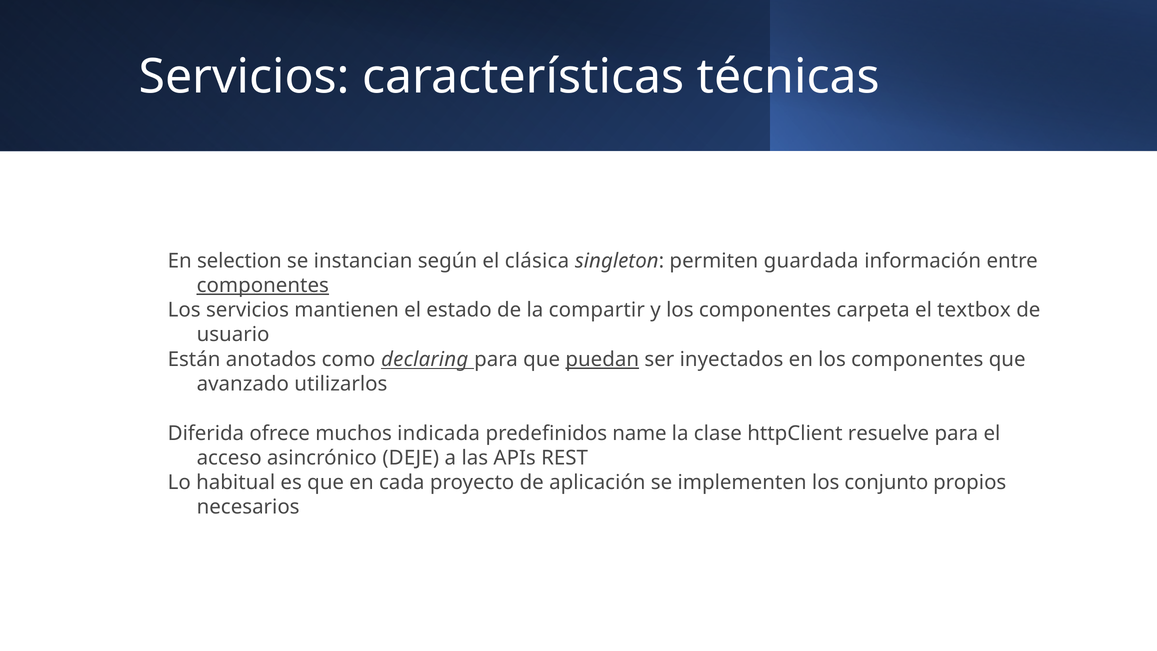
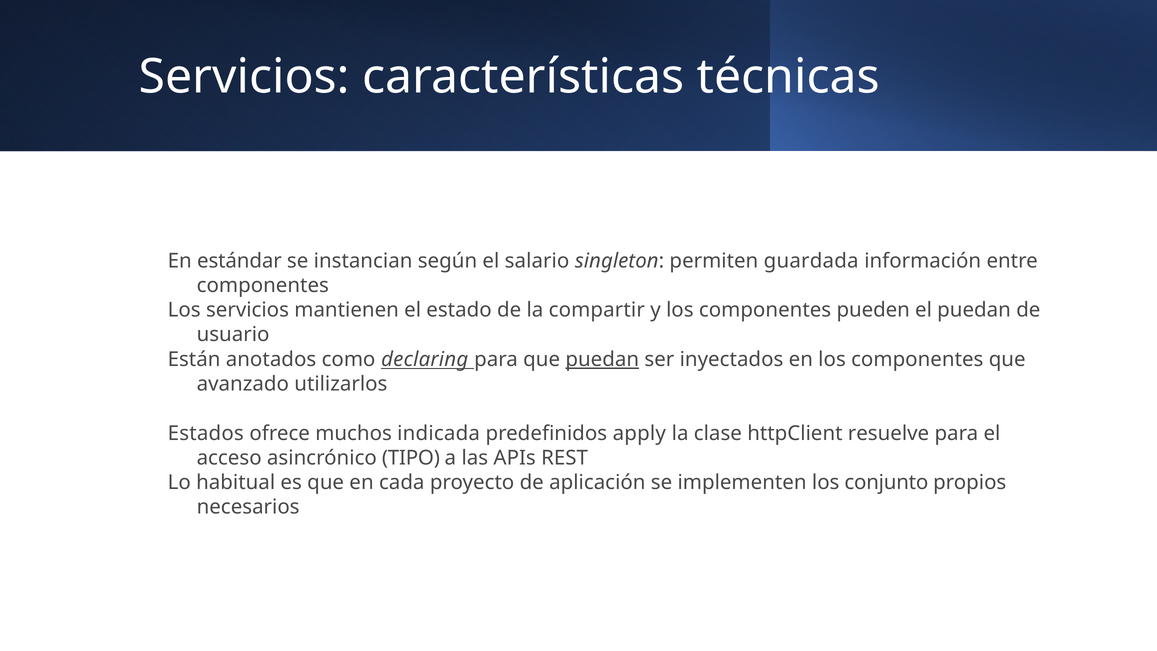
selection: selection -> estándar (239, 261)
clásica: clásica -> salario (537, 261)
componentes underline: present -> none (263, 285)
carpeta: carpeta -> pueden (873, 310)
el textbox: textbox -> puedan (974, 310)
Diferida: Diferida -> Estados (206, 433)
name: name -> apply (639, 433)
DEJE: DEJE -> TIPO (411, 458)
